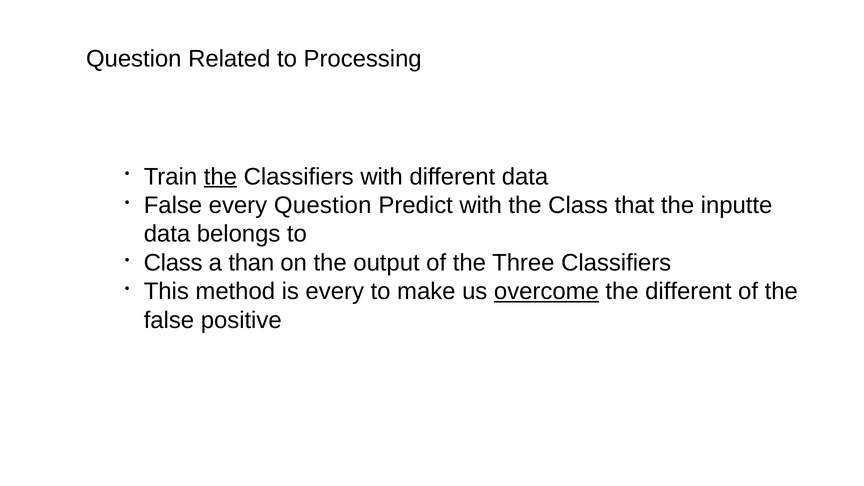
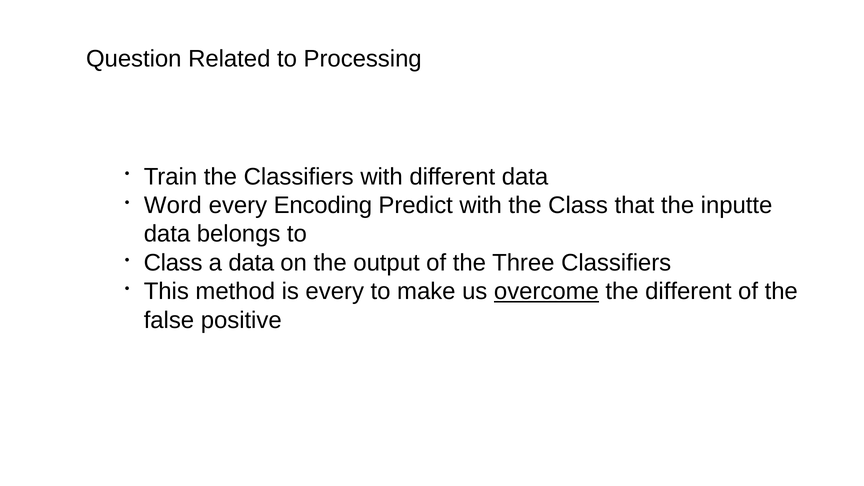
the underline: present -> none (220, 177)
False: False -> Word (173, 205)
every Question: Question -> Encoding (323, 205)
a than: than -> data (251, 263)
